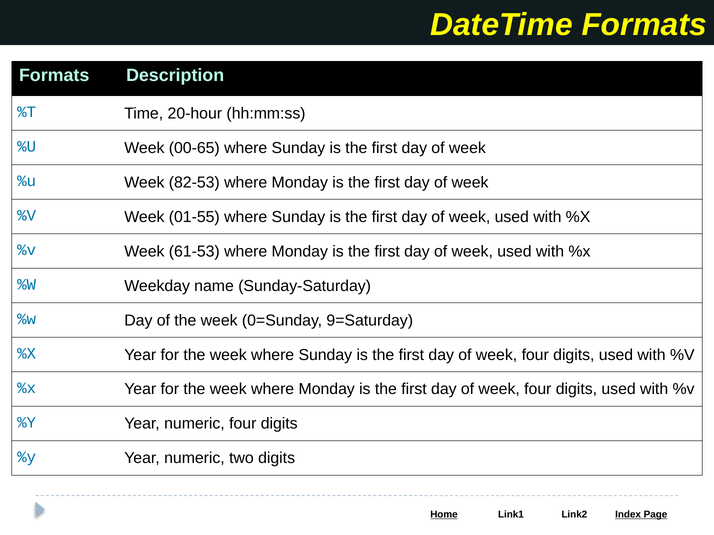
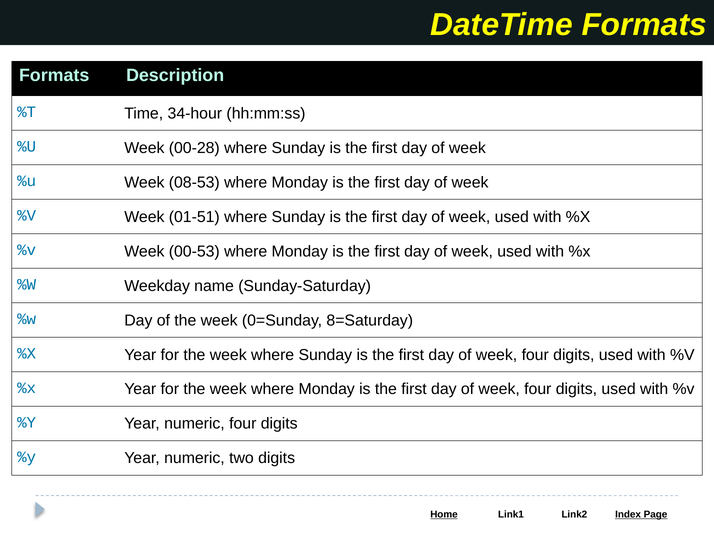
20-hour: 20-hour -> 34-hour (195, 113)
00-65: 00-65 -> 00-28 (194, 148)
82-53: 82-53 -> 08-53 (194, 183)
01-55: 01-55 -> 01-51 (194, 217)
61-53: 61-53 -> 00-53 (194, 252)
9=Saturday: 9=Saturday -> 8=Saturday (370, 321)
